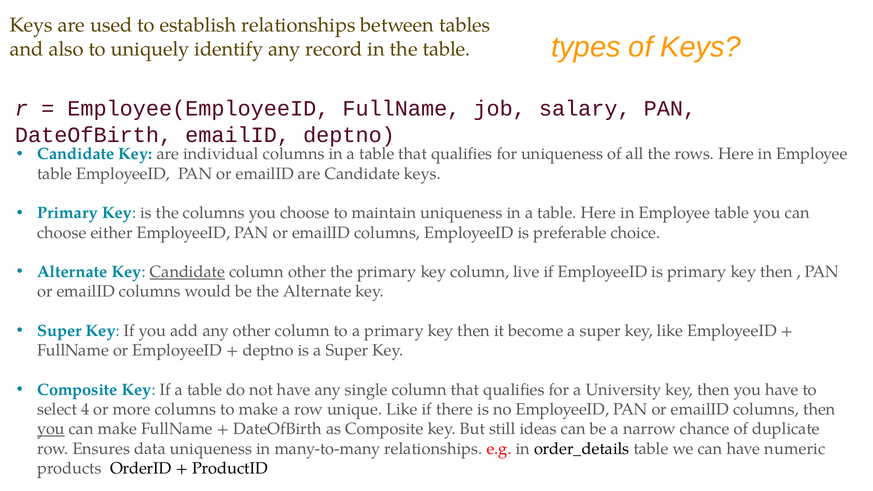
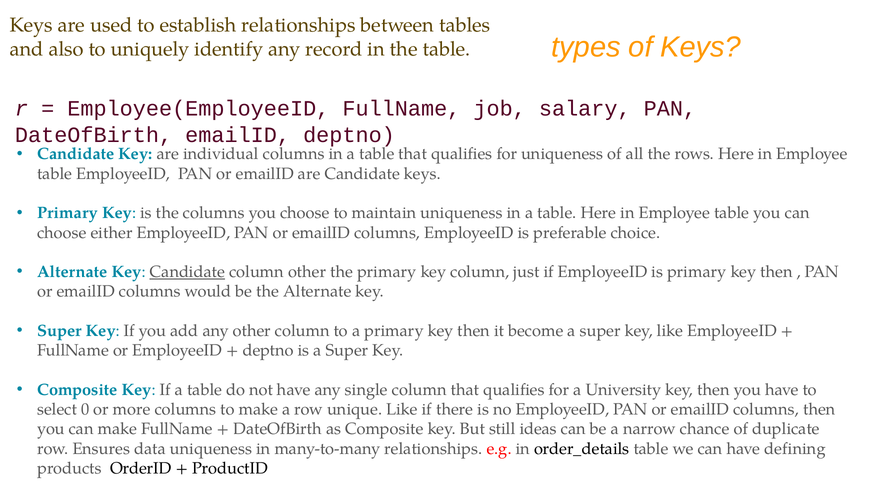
live: live -> just (526, 272)
4: 4 -> 0 (85, 409)
you underline: present -> none (51, 429)
numeric: numeric -> defining (795, 449)
